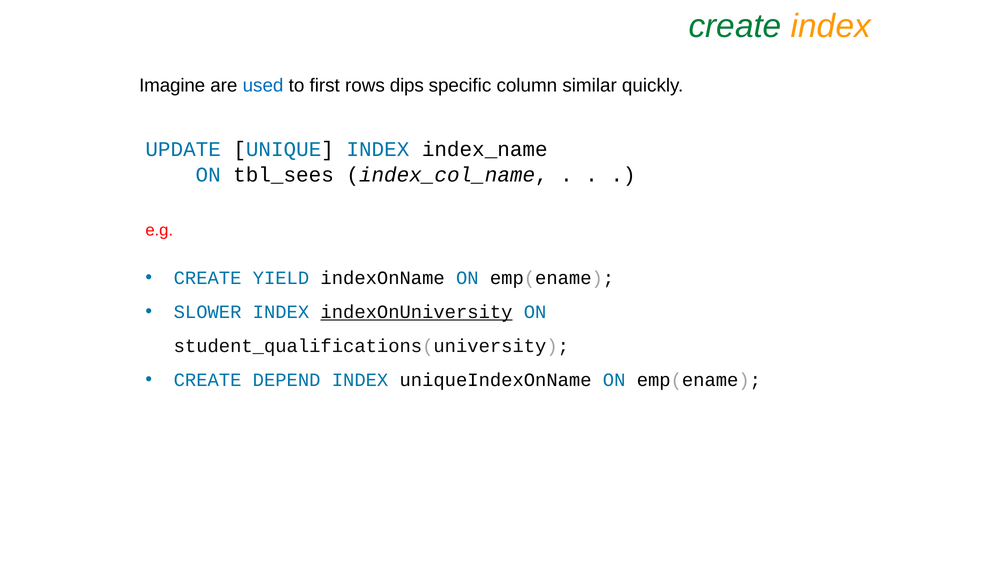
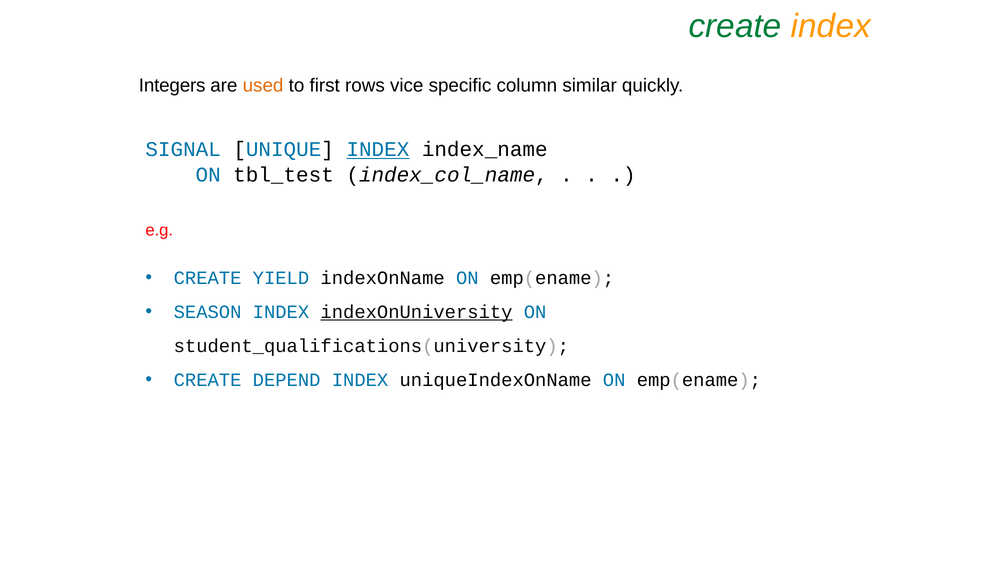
Imagine: Imagine -> Integers (172, 85)
used colour: blue -> orange (263, 85)
dips: dips -> vice (407, 85)
UPDATE: UPDATE -> SIGNAL (183, 149)
INDEX underline: none -> present (378, 149)
tbl_sees: tbl_sees -> tbl_test (284, 175)
SLOWER: SLOWER -> SEASON (208, 312)
